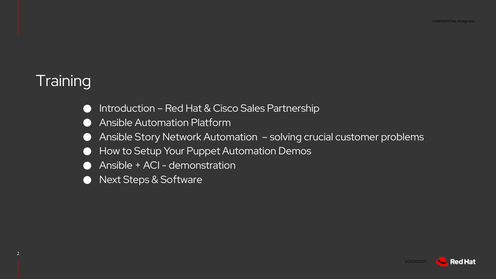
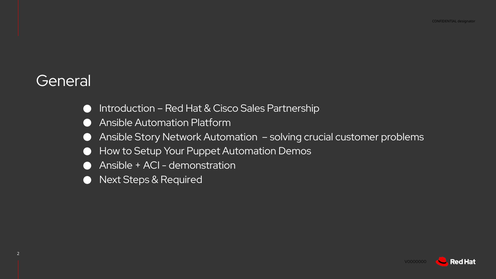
Training: Training -> General (63, 81)
Software: Software -> Required (181, 180)
